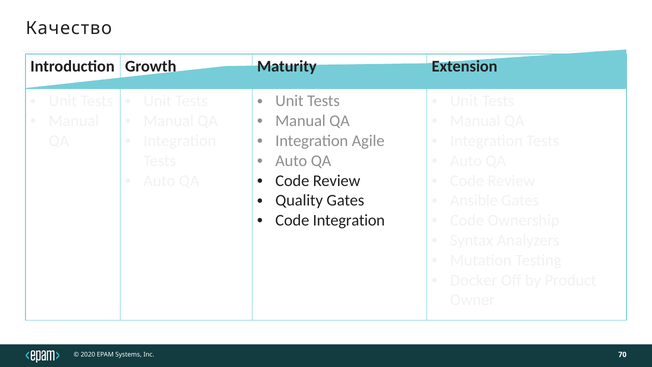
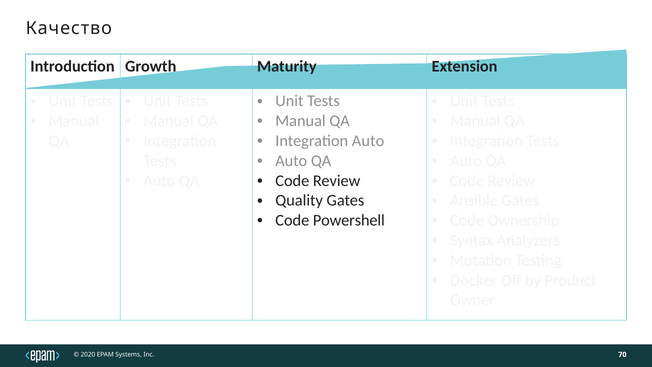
Integration Agile: Agile -> Auto (368, 141)
Code Integration: Integration -> Powershell (349, 220)
